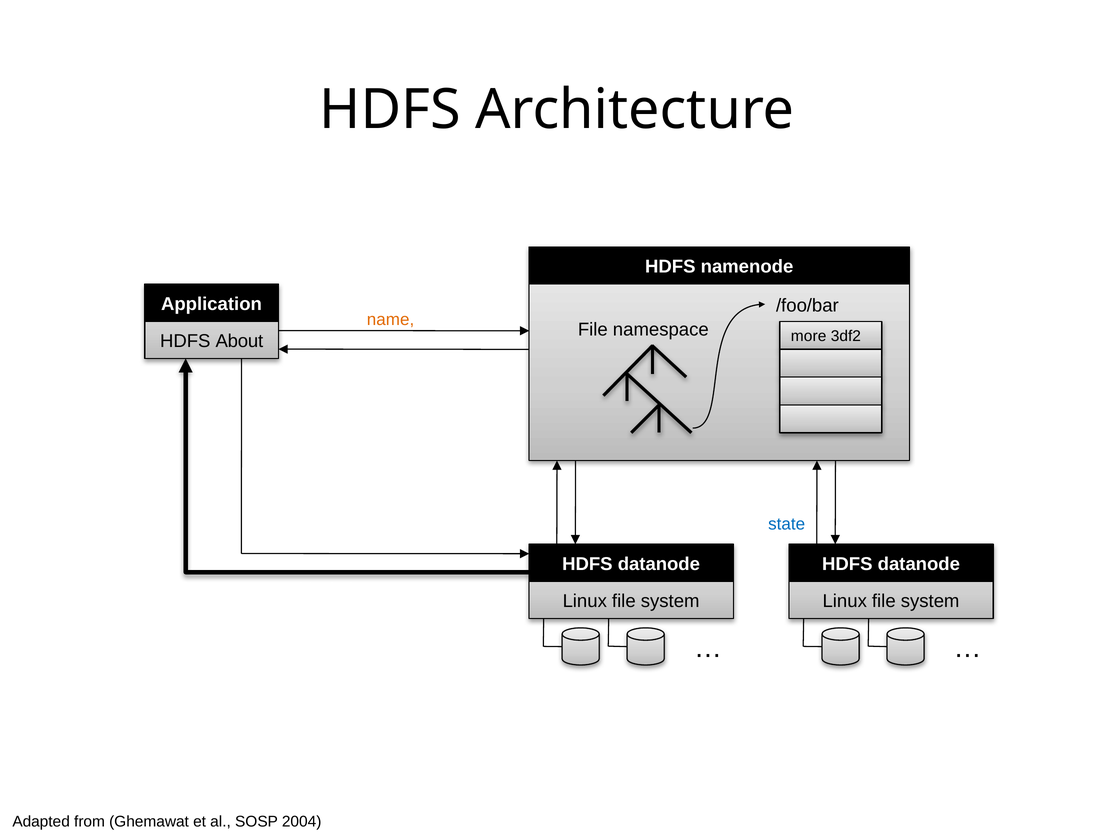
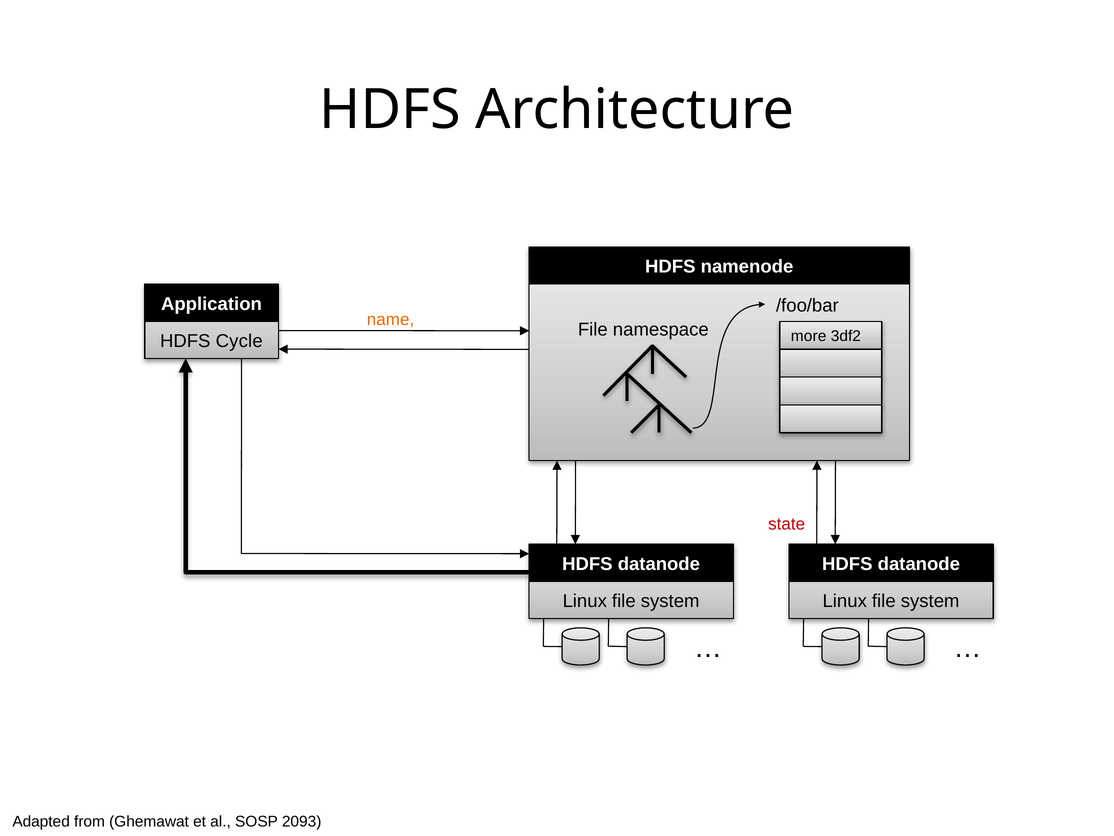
About: About -> Cycle (239, 341)
state colour: blue -> red (787, 524)
2004: 2004 -> 2093 (302, 821)
